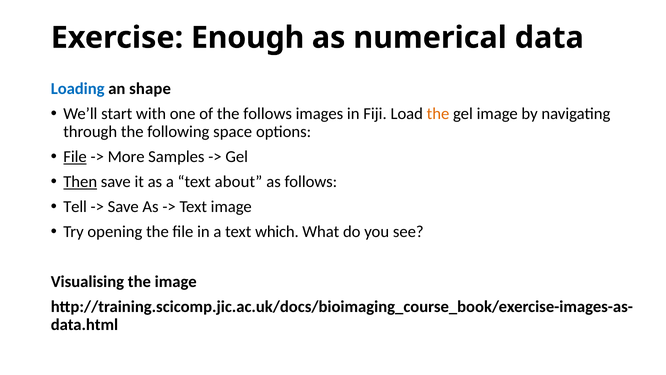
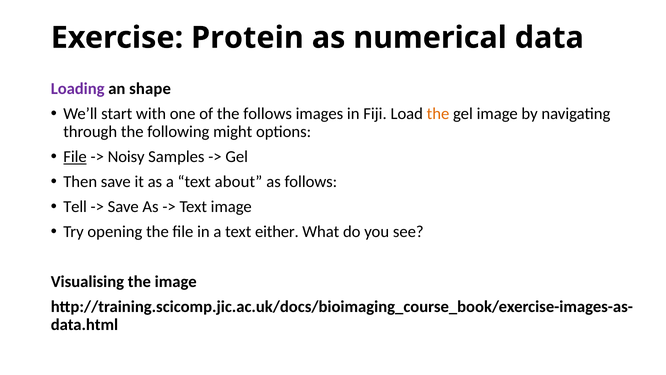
Enough: Enough -> Protein (247, 38)
Loading colour: blue -> purple (78, 89)
space: space -> might (233, 132)
More: More -> Noisy (126, 157)
Then underline: present -> none (80, 182)
which: which -> either (277, 231)
